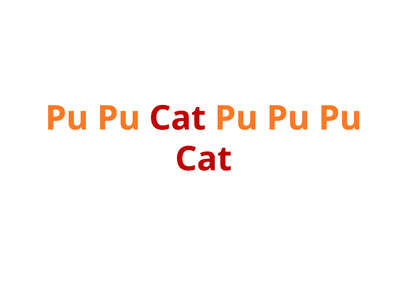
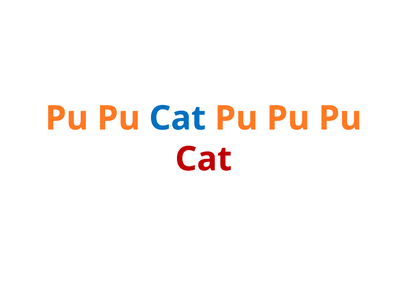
Cat colour: red -> blue (178, 118)
